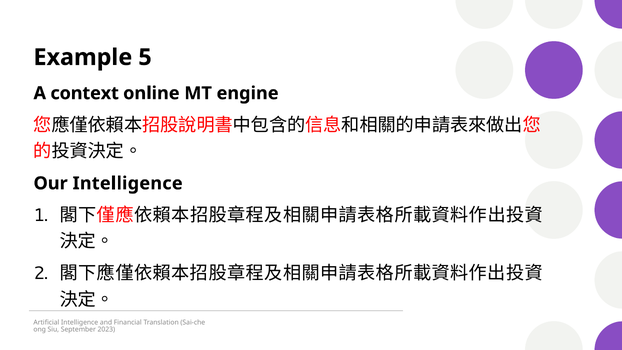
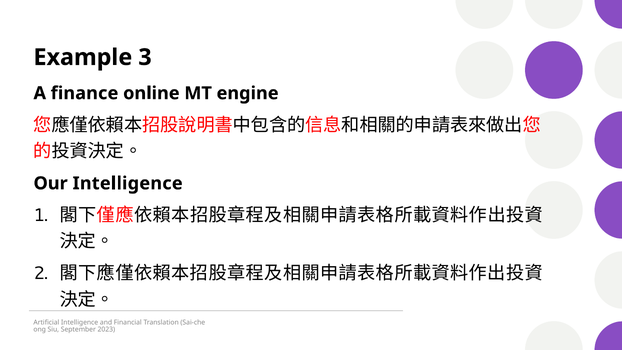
5: 5 -> 3 (145, 57)
context: context -> finance (85, 93)
